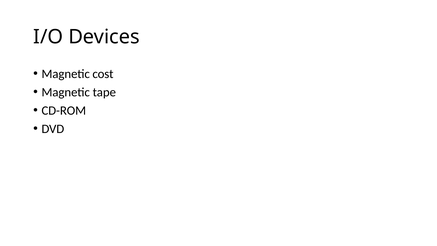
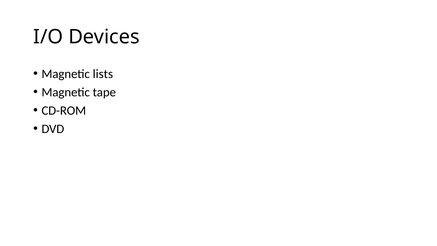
cost: cost -> lists (103, 74)
